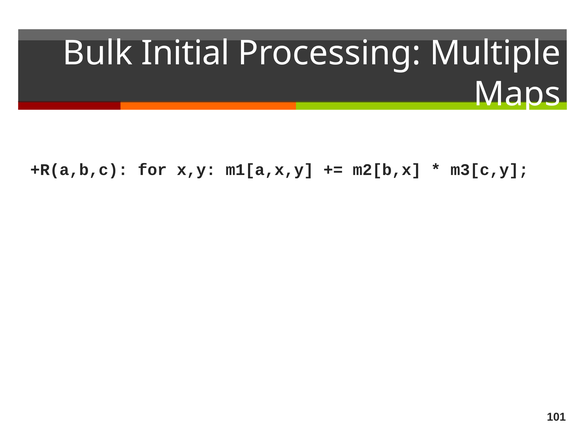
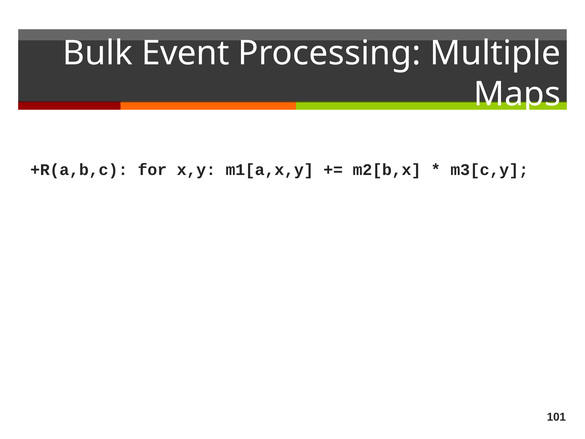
Initial: Initial -> Event (185, 53)
